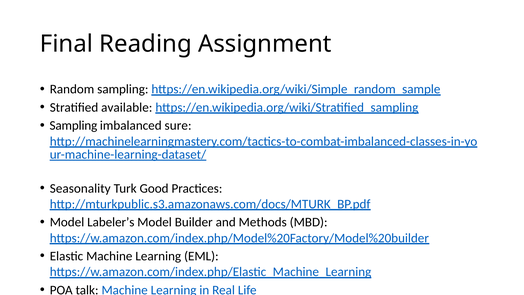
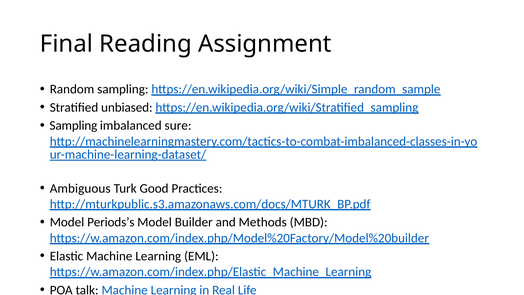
available: available -> unbiased (127, 107)
Seasonality: Seasonality -> Ambiguous (80, 188)
Labeler’s: Labeler’s -> Periods’s (111, 222)
